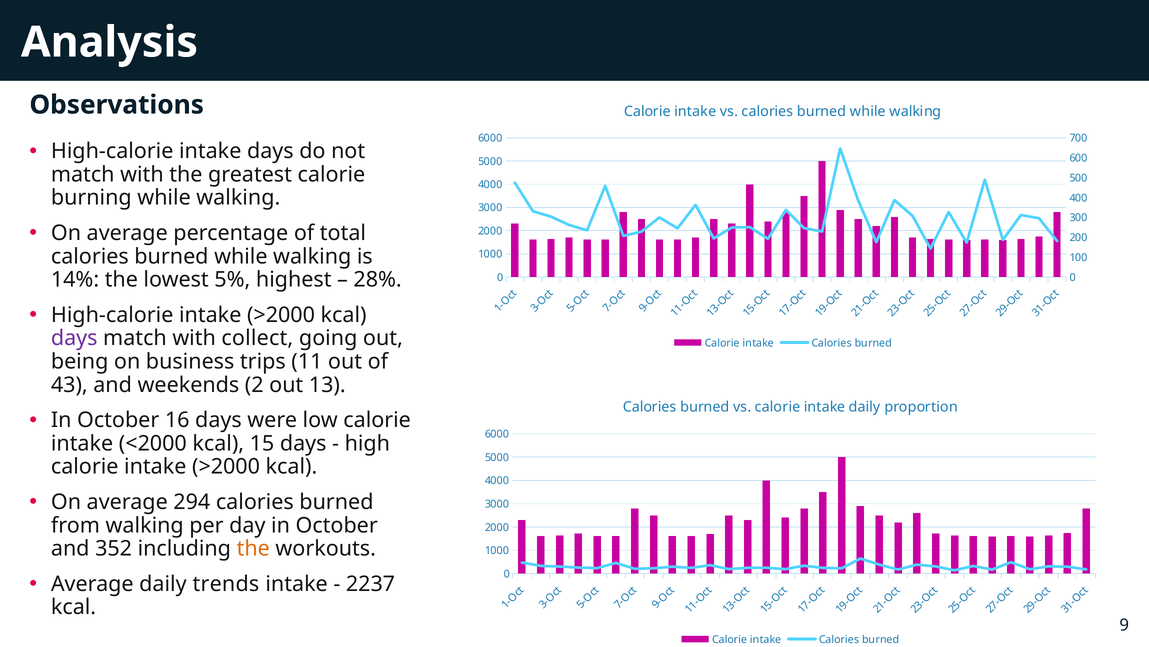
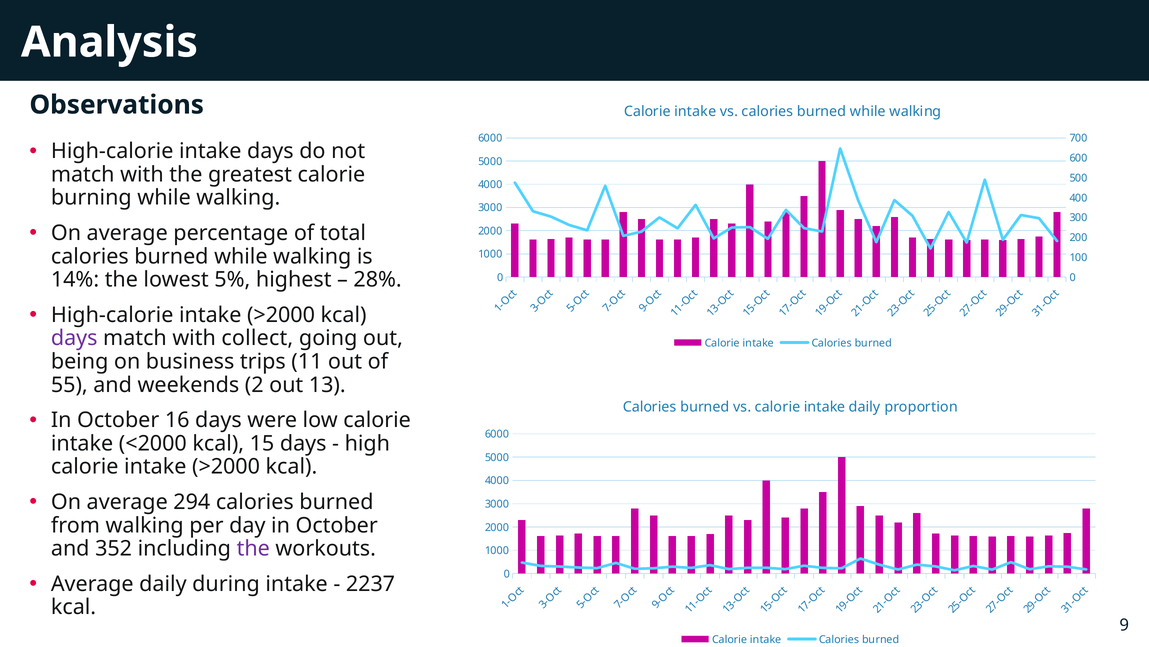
43: 43 -> 55 (69, 385)
the colour: orange -> purple (253, 548)
trends: trends -> during (226, 583)
